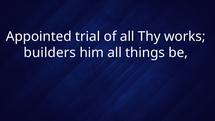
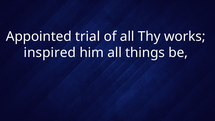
builders: builders -> inspired (50, 53)
